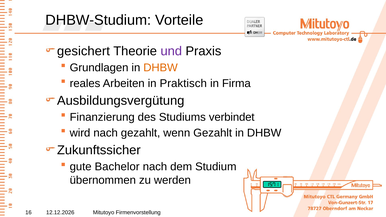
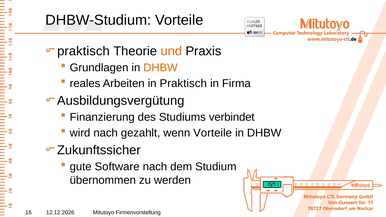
gesichert: gesichert -> praktisch (83, 51)
und colour: purple -> orange (171, 51)
wenn Gezahlt: Gezahlt -> Vorteile (213, 133)
Bachelor: Bachelor -> Software (117, 167)
